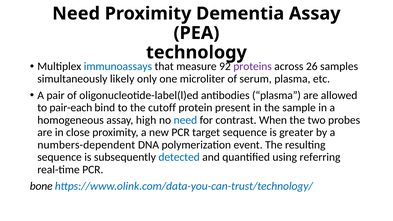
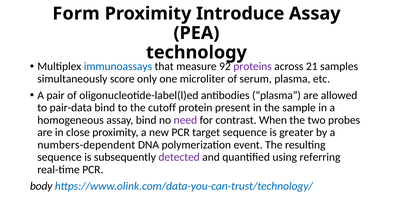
Need: Need -> Form (76, 14)
Dementia: Dementia -> Introduce (240, 14)
26: 26 -> 21 (312, 66)
likely: likely -> score (122, 79)
pair-each: pair-each -> pair-data (71, 108)
assay high: high -> bind (146, 120)
need colour: blue -> purple (185, 120)
detected colour: blue -> purple (179, 157)
bone: bone -> body (41, 186)
